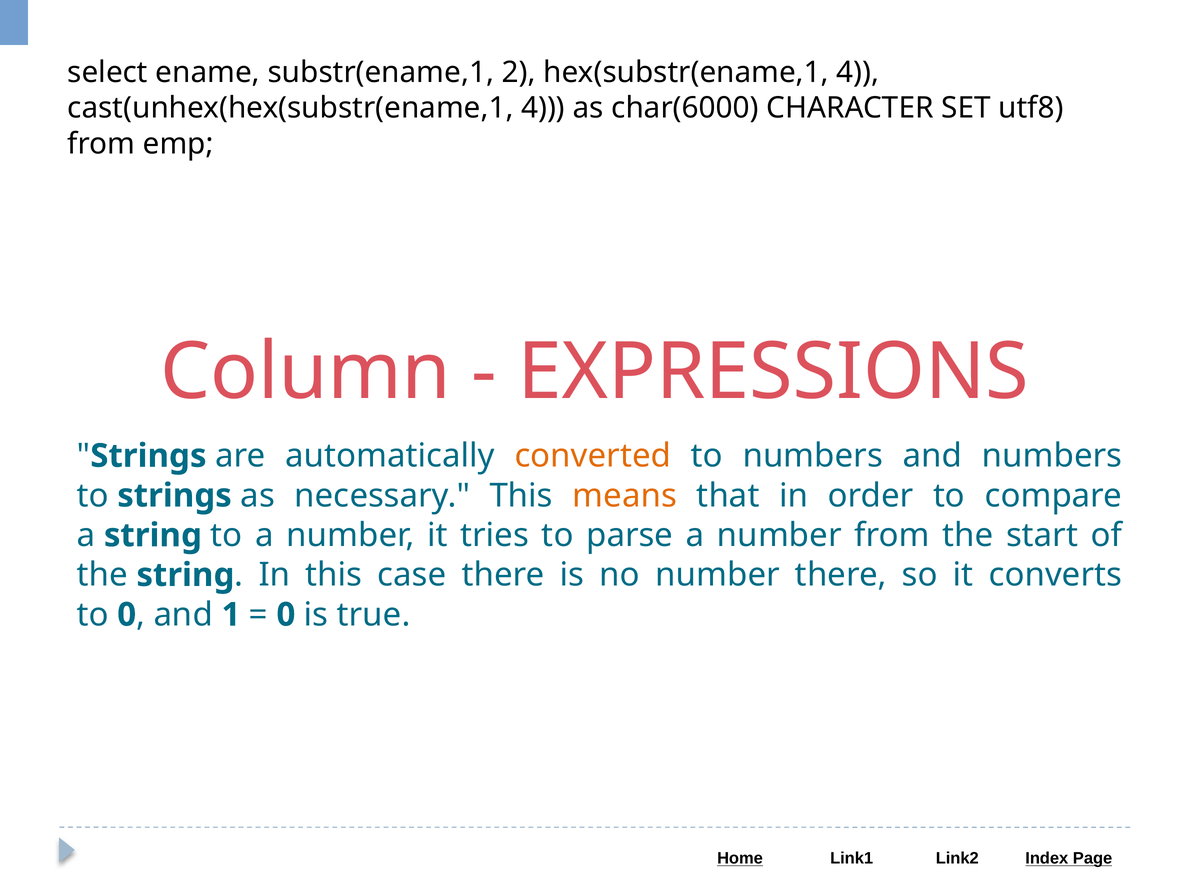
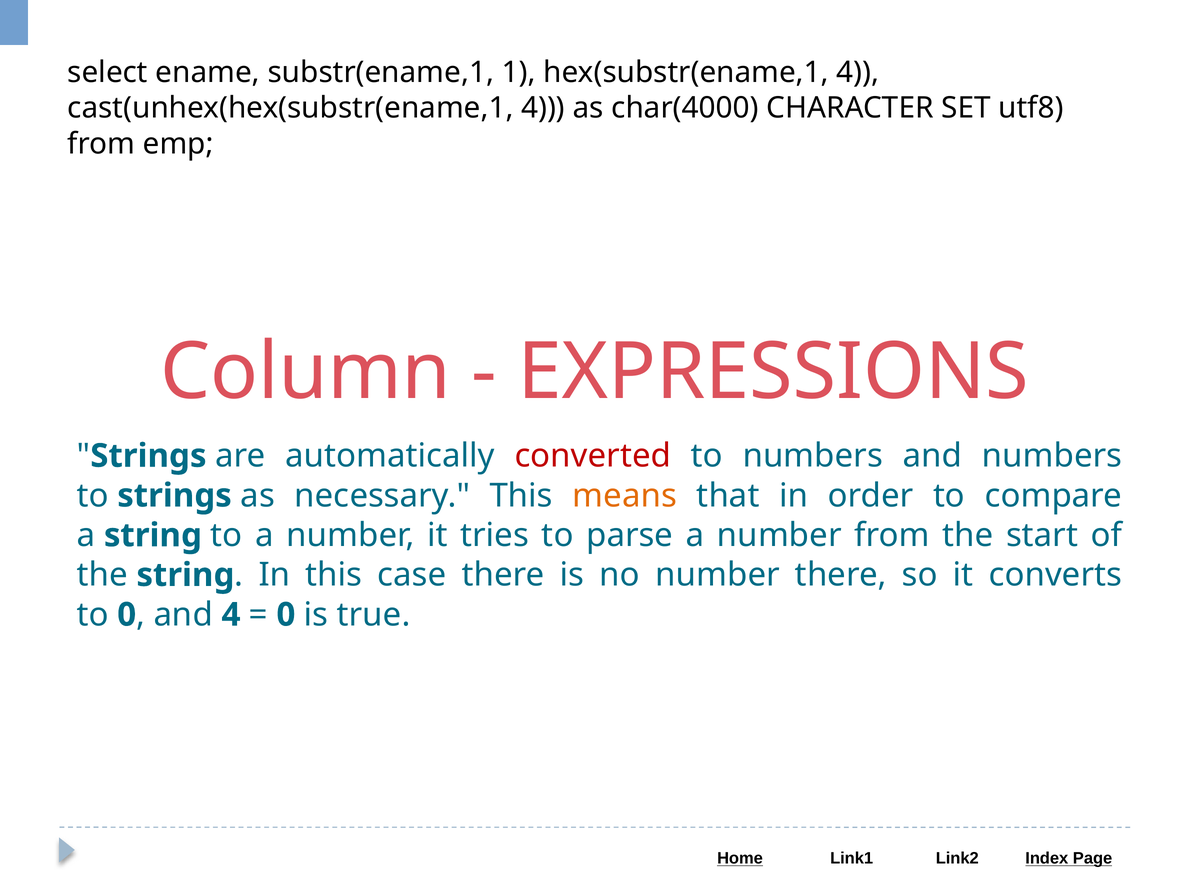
2: 2 -> 1 (519, 72)
char(6000: char(6000 -> char(4000 (685, 108)
converted colour: orange -> red (593, 456)
and 1: 1 -> 4 (231, 614)
